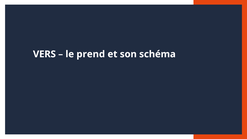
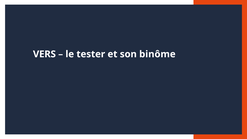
prend: prend -> tester (91, 54)
schéma: schéma -> binôme (157, 54)
